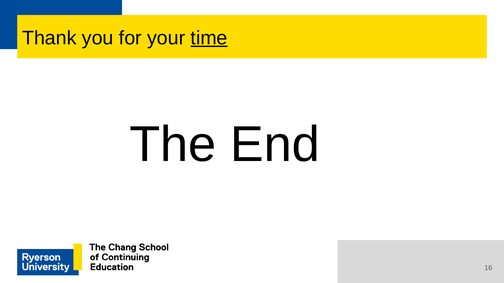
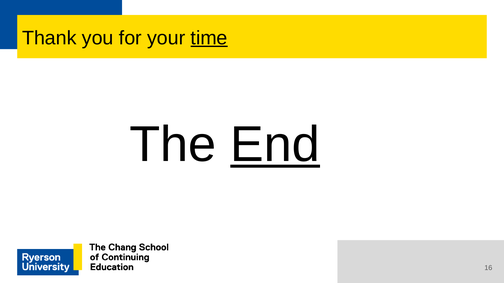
End underline: none -> present (275, 145)
